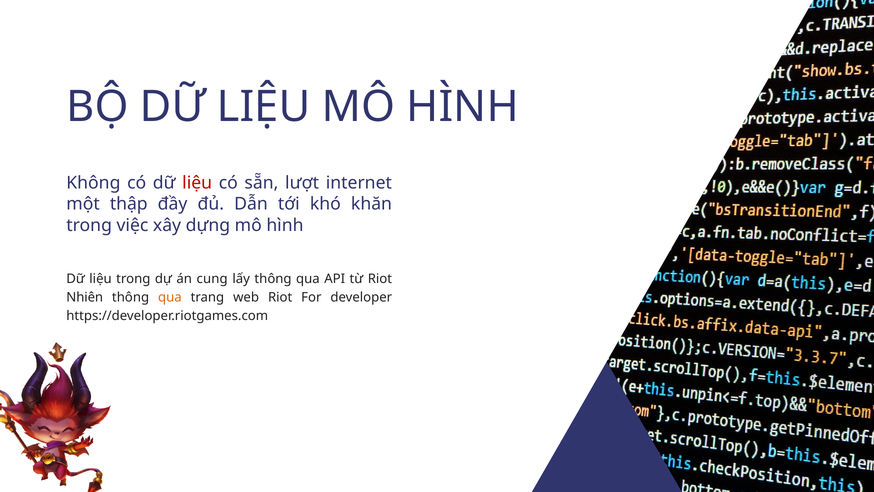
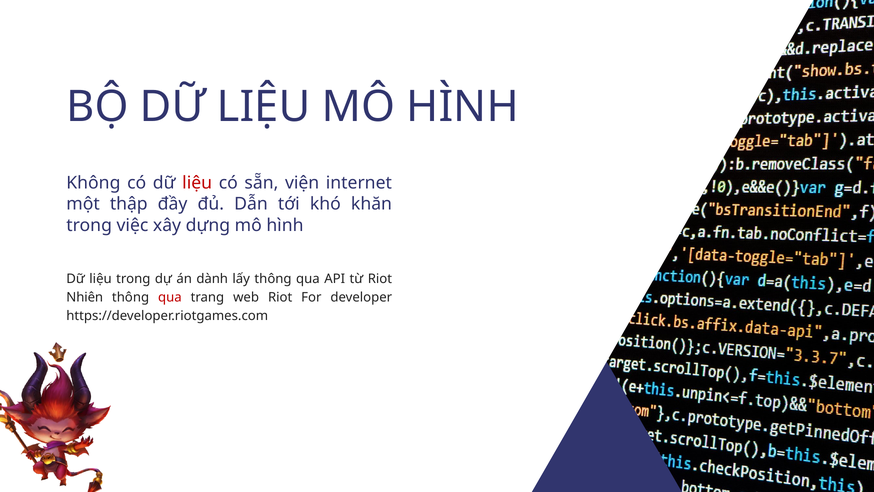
lượt: lượt -> viện (302, 183)
cung: cung -> dành (212, 279)
qua colour: orange -> red (170, 297)
